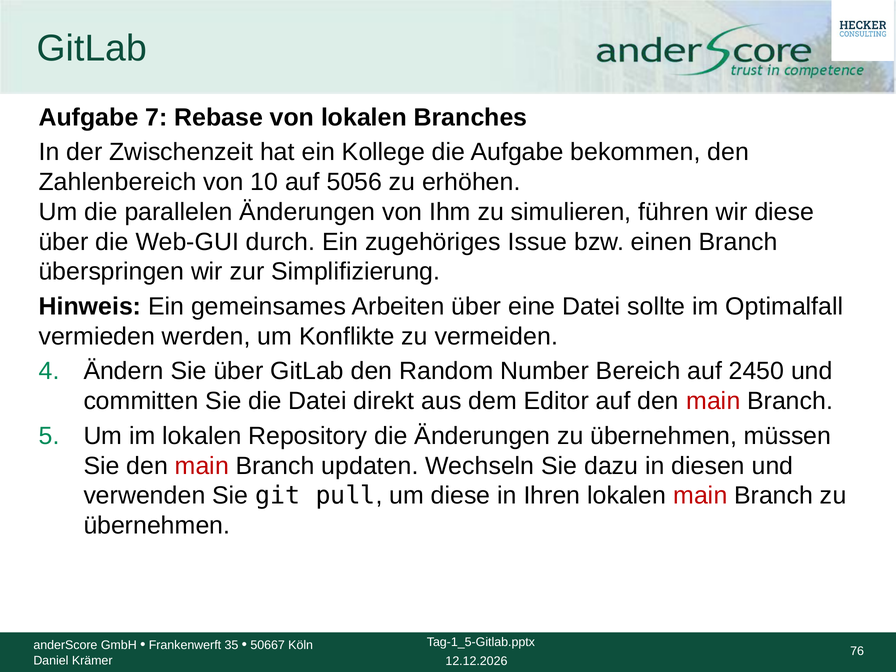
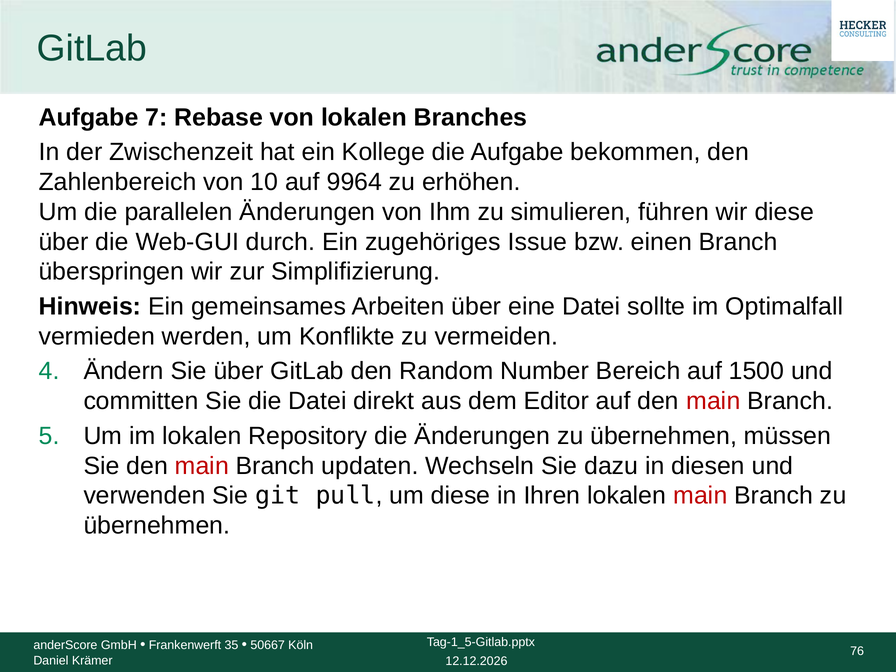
5056: 5056 -> 9964 (354, 182)
2450: 2450 -> 1500 (756, 371)
